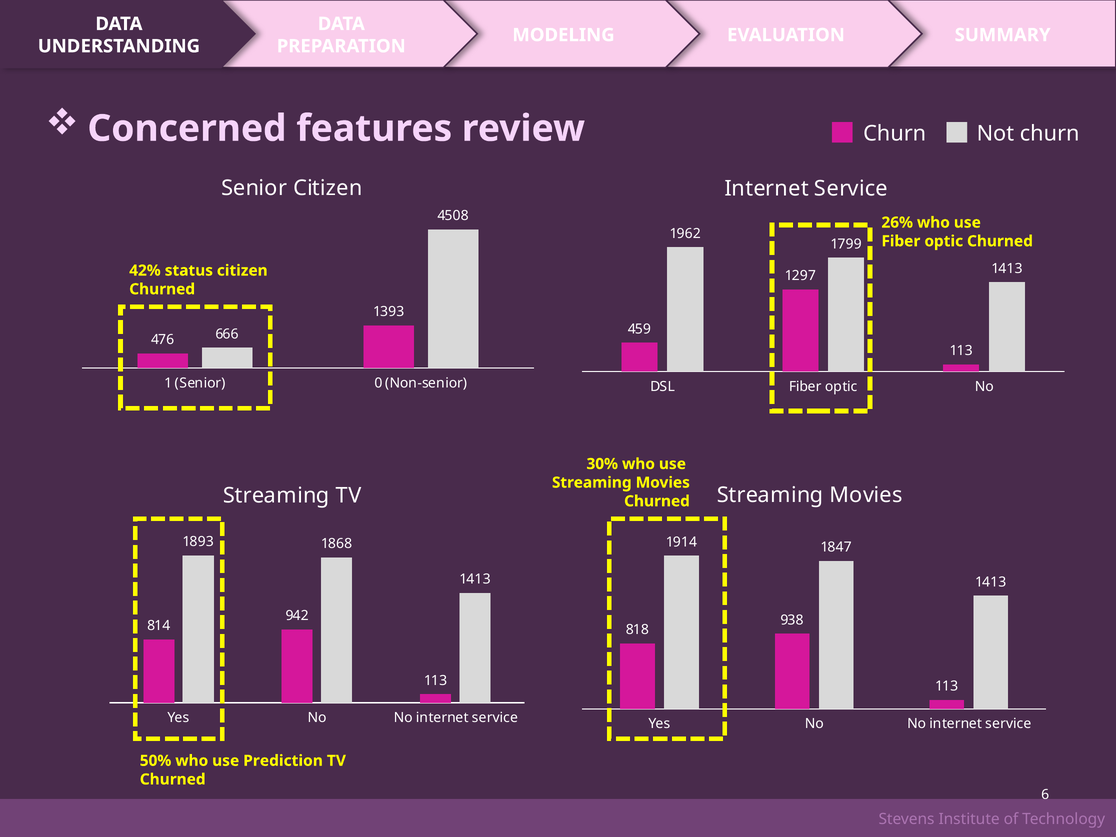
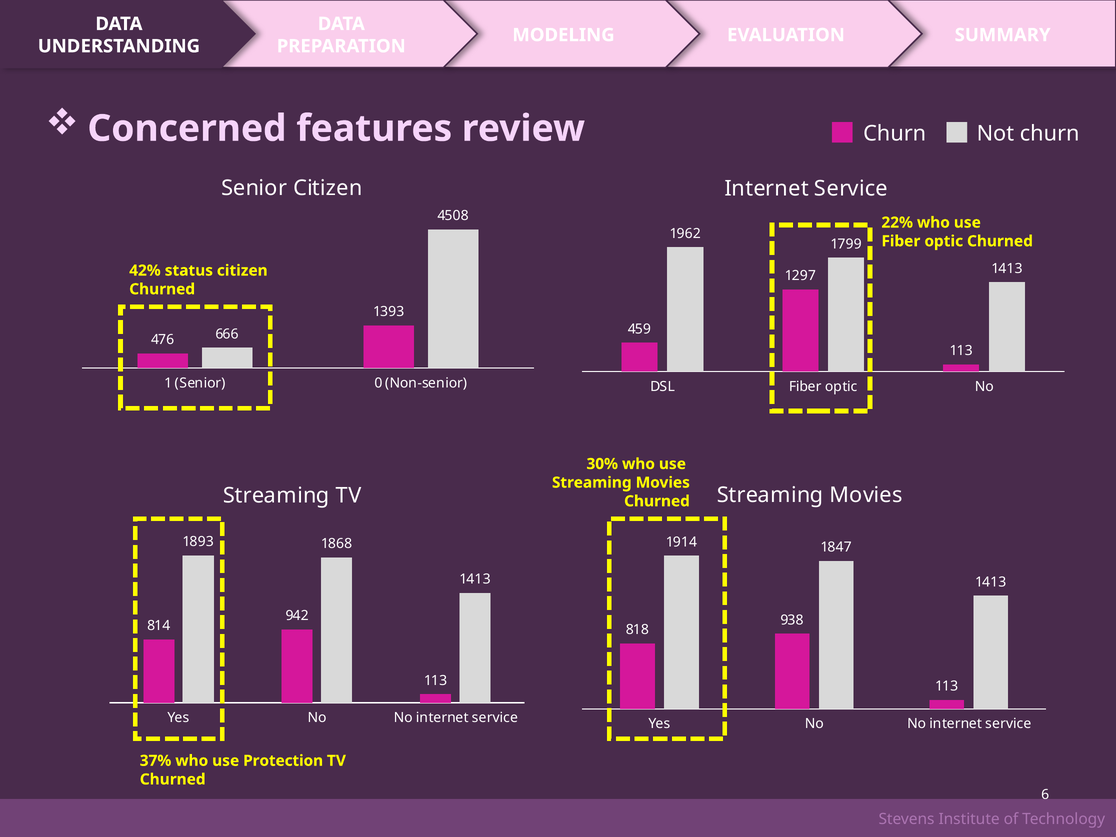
26%: 26% -> 22% (897, 223)
50%: 50% -> 37% (156, 761)
Prediction: Prediction -> Protection (283, 761)
